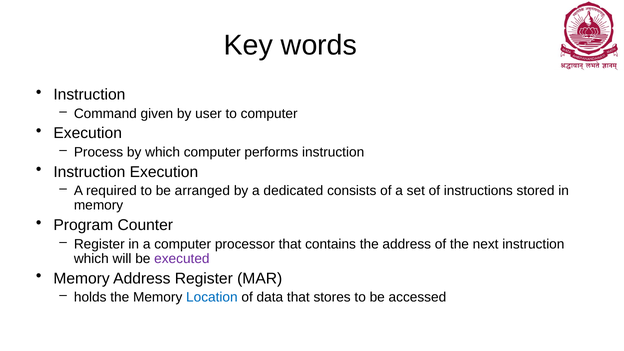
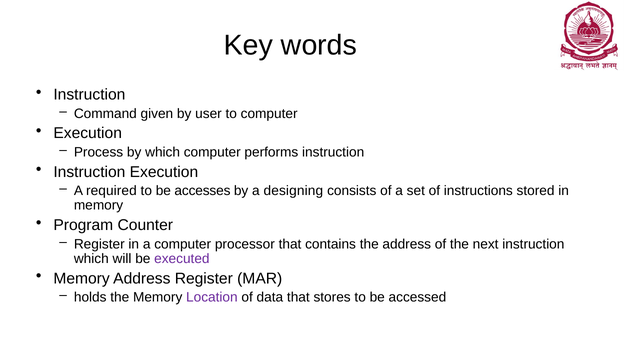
arranged: arranged -> accesses (202, 191)
dedicated: dedicated -> designing (293, 191)
Location colour: blue -> purple (212, 297)
